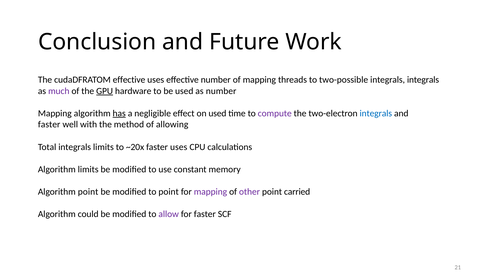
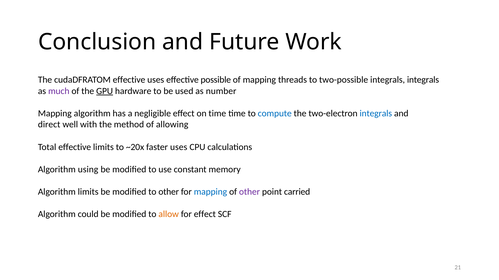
effective number: number -> possible (216, 80)
has underline: present -> none (119, 114)
on used: used -> time (217, 114)
compute colour: purple -> blue (275, 114)
faster: faster -> direct (49, 125)
Total integrals: integrals -> effective (75, 147)
Algorithm limits: limits -> using (88, 170)
Algorithm point: point -> limits (88, 192)
to point: point -> other (169, 192)
mapping colour: purple -> blue (210, 192)
allow colour: purple -> orange (169, 215)
for faster: faster -> effect (205, 215)
